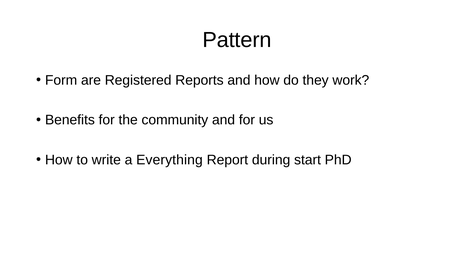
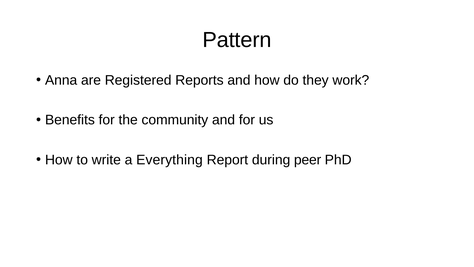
Form: Form -> Anna (61, 80)
start: start -> peer (308, 160)
